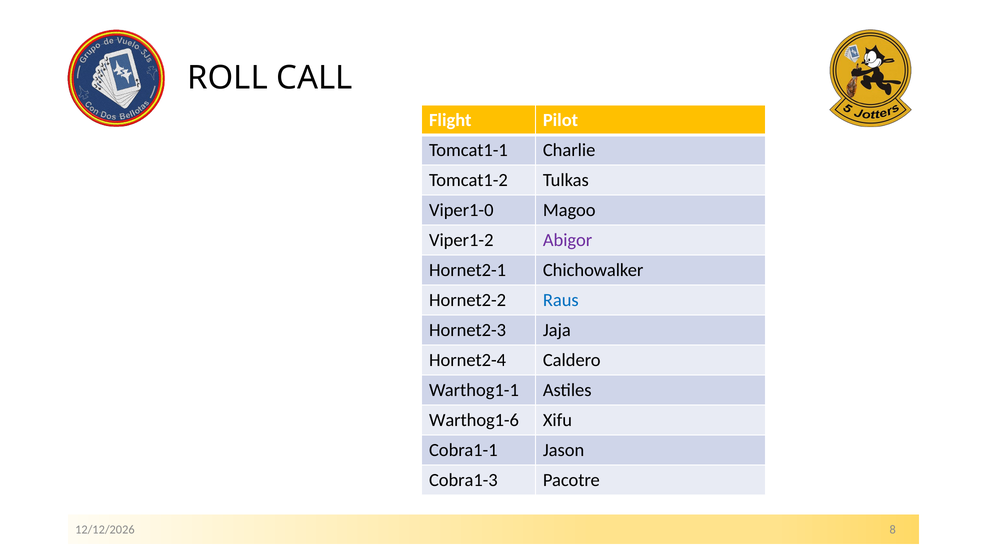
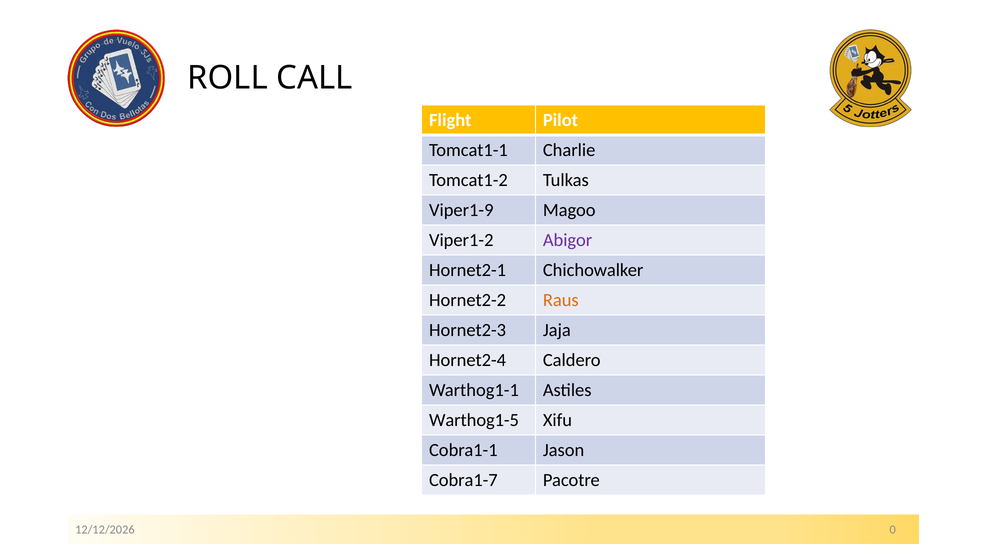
Viper1-0: Viper1-0 -> Viper1-9 (461, 210)
Raus colour: blue -> orange (561, 300)
Warthog1-6: Warthog1-6 -> Warthog1-5 (474, 420)
Cobra1-3: Cobra1-3 -> Cobra1-7 (463, 480)
8: 8 -> 0 (893, 530)
